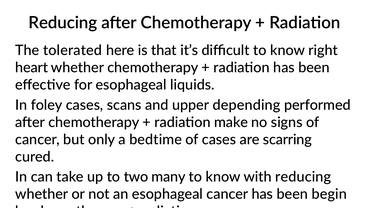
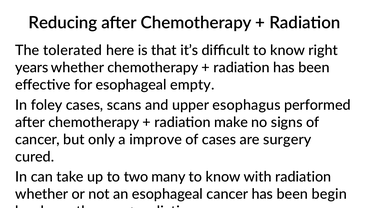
heart: heart -> years (32, 68)
liquids: liquids -> empty (192, 85)
depending: depending -> esophagus (247, 105)
bedtime: bedtime -> improve (156, 140)
scarring: scarring -> surgery (287, 140)
with reducing: reducing -> radiation (303, 177)
